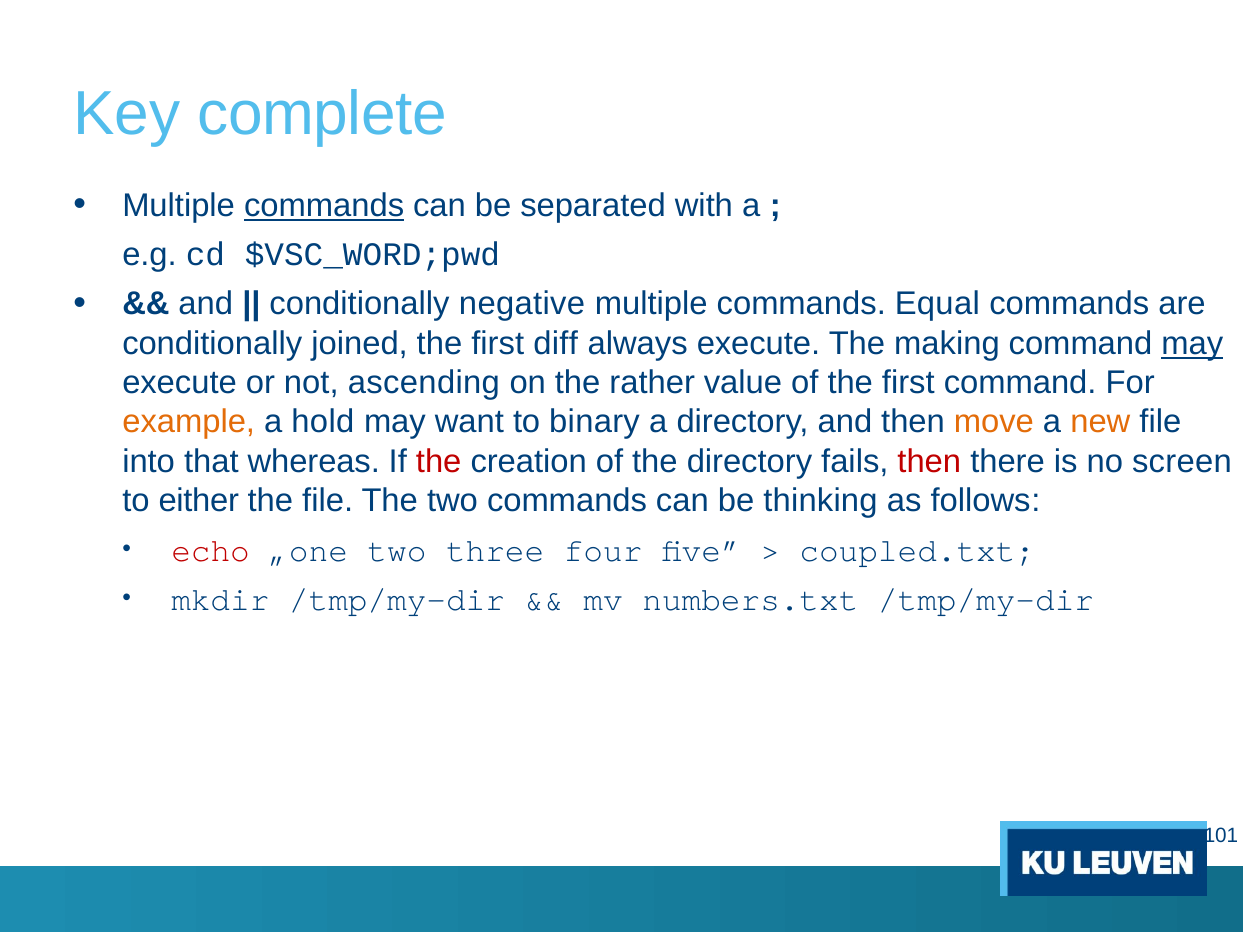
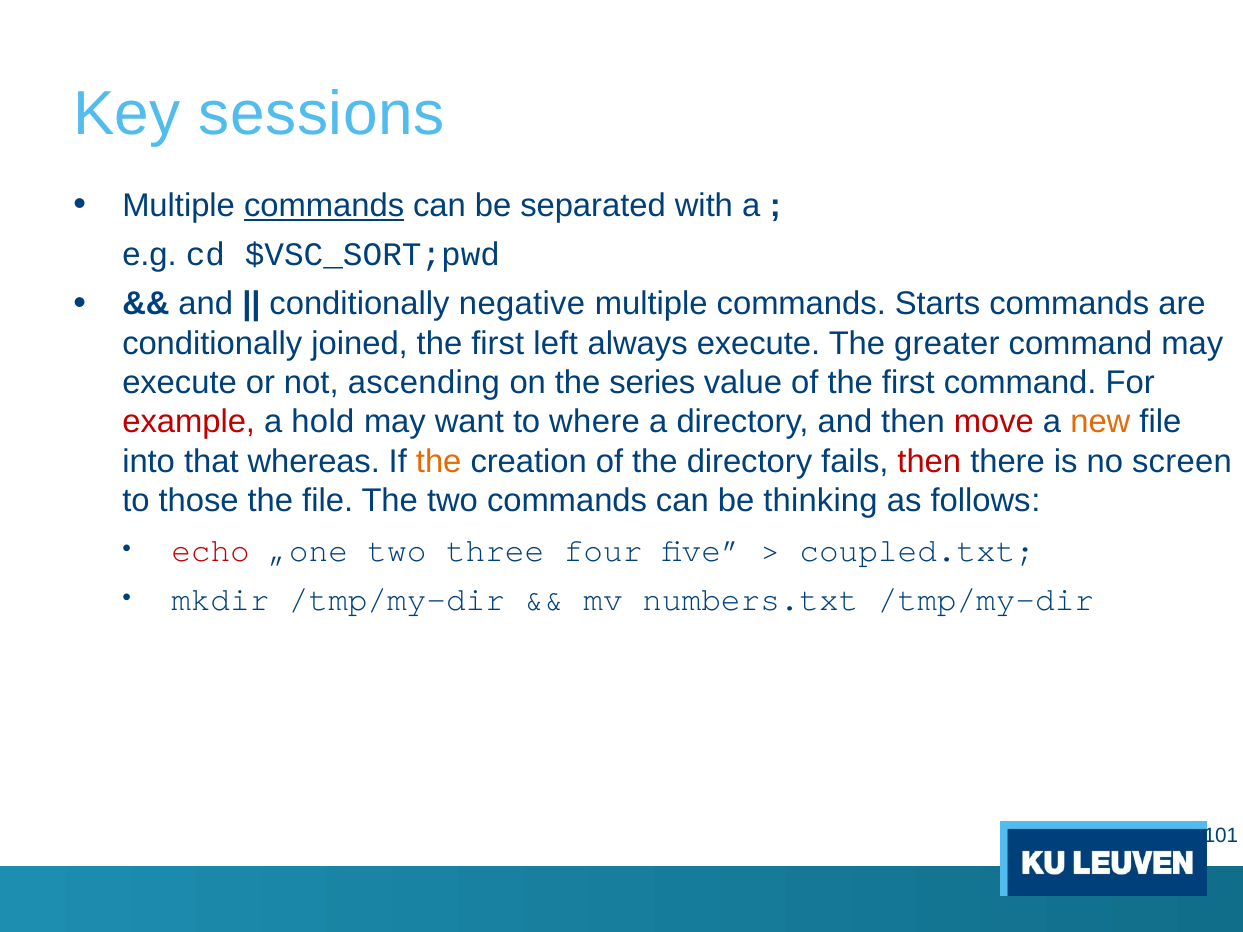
complete: complete -> sessions (322, 114)
$VSC_WORD;pwd: $VSC_WORD;pwd -> $VSC_SORT;pwd (372, 255)
Equal: Equal -> Starts (937, 304)
diff: diff -> left (556, 344)
making: making -> greater (947, 344)
may underline: present -> none (1192, 344)
rather: rather -> series (652, 383)
example colour: orange -> red (189, 422)
binary: binary -> where (595, 422)
move colour: orange -> red (994, 422)
the colour: red -> orange (439, 462)
either: either -> those (199, 501)
